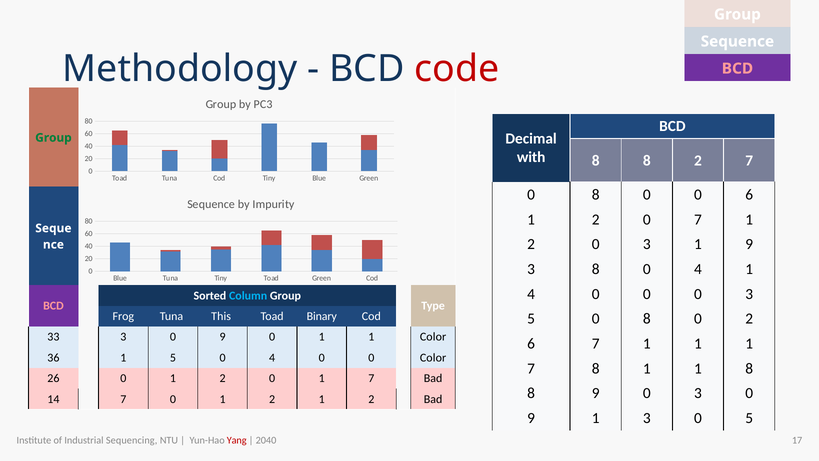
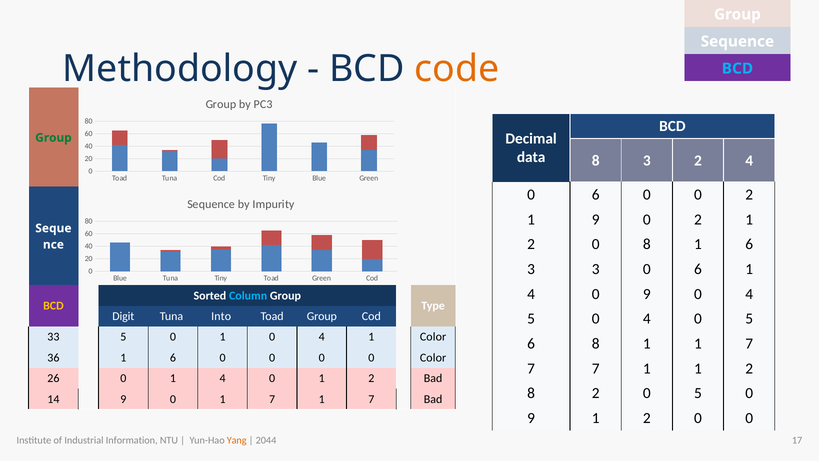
code colour: red -> orange (457, 69)
BCD colour: pink -> light blue (737, 68)
with: with -> data (531, 157)
8: 8 -> 3 (647, 160)
2 7: 7 -> 4 (749, 160)
8: 8 -> 6 (596, 195)
0 0 6: 6 -> 2 (749, 195)
2: 2 -> 9 (596, 219)
7: 7 -> 2 (698, 219)
2 0 3: 3 -> 8 (647, 244)
9: 9 -> 6 (749, 244)
3 8: 8 -> 3 (596, 269)
4: 4 -> 6 (698, 269)
0: 0 -> 9 (647, 294)
3: 3 -> 4 (749, 294)
BCD colour: pink -> yellow (53, 306)
Frog: Frog -> Digit (123, 316)
This: This -> Into (221, 316)
Toad Binary: Binary -> Group (322, 316)
5 0 8: 8 -> 4 (647, 319)
2: 2 -> 5 (749, 319)
33 3: 3 -> 5 (123, 337)
9: 9 -> 1 (223, 337)
1: 1 -> 4 (322, 337)
6 7: 7 -> 8 (596, 343)
1 1 1: 1 -> 7 (749, 343)
36 1 5: 5 -> 6 (173, 357)
4: 4 -> 0 (272, 357)
8: 8 -> 7 (596, 368)
1 1 8: 8 -> 2 (749, 368)
26 0 1 2: 2 -> 4 (223, 378)
0 1 7: 7 -> 2 (371, 378)
8 9: 9 -> 2 (596, 393)
3: 3 -> 5 (698, 393)
14 7: 7 -> 9 (123, 399)
2: 2 -> 7 (272, 399)
2: 2 -> 7 (371, 399)
9 1 3: 3 -> 2 (647, 418)
5: 5 -> 0 (749, 418)
Sequencing: Sequencing -> Information (132, 440)
Yang colour: red -> orange (237, 440)
2040: 2040 -> 2044 (266, 440)
